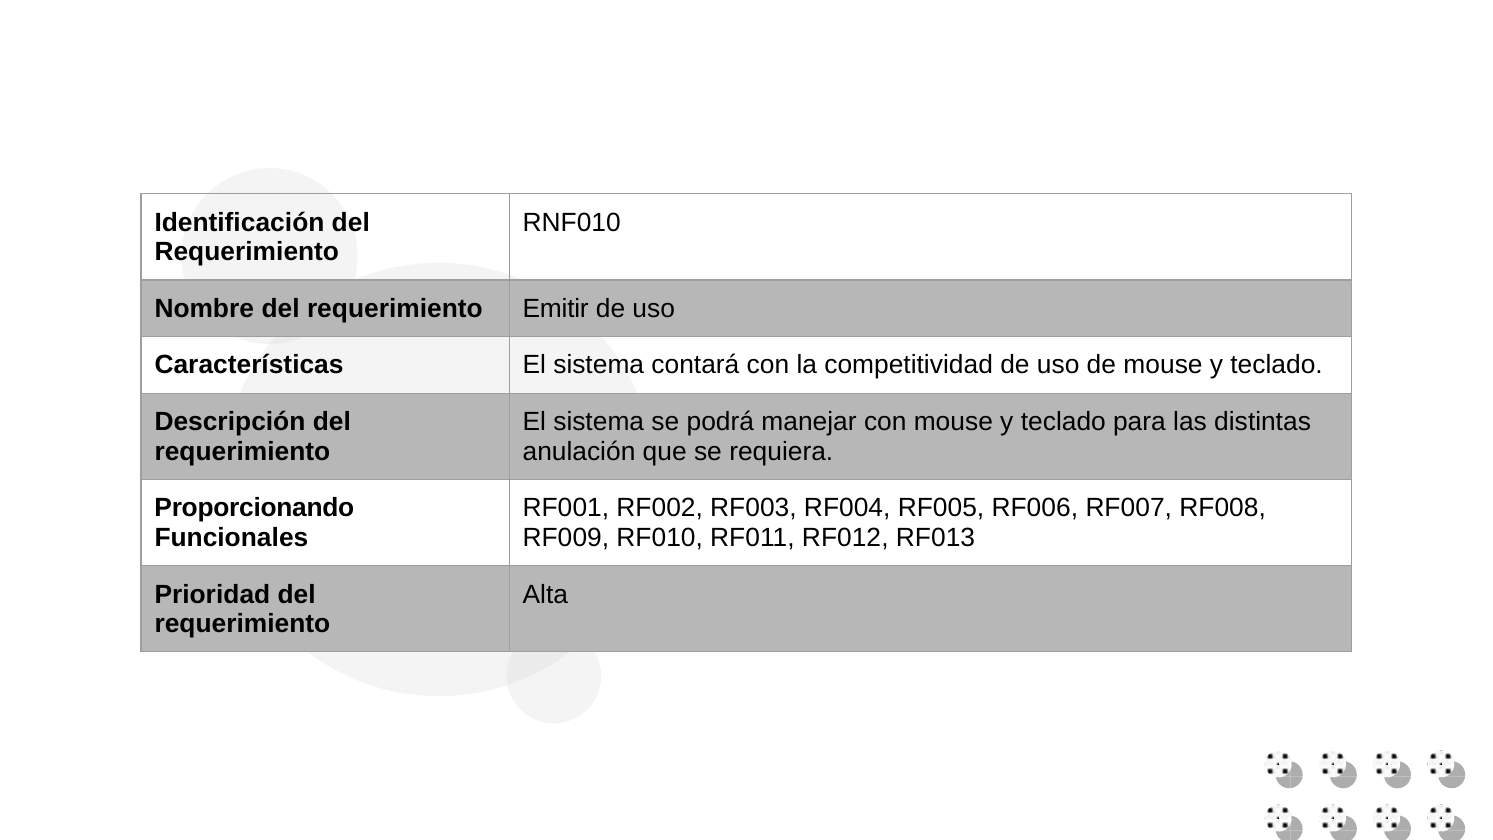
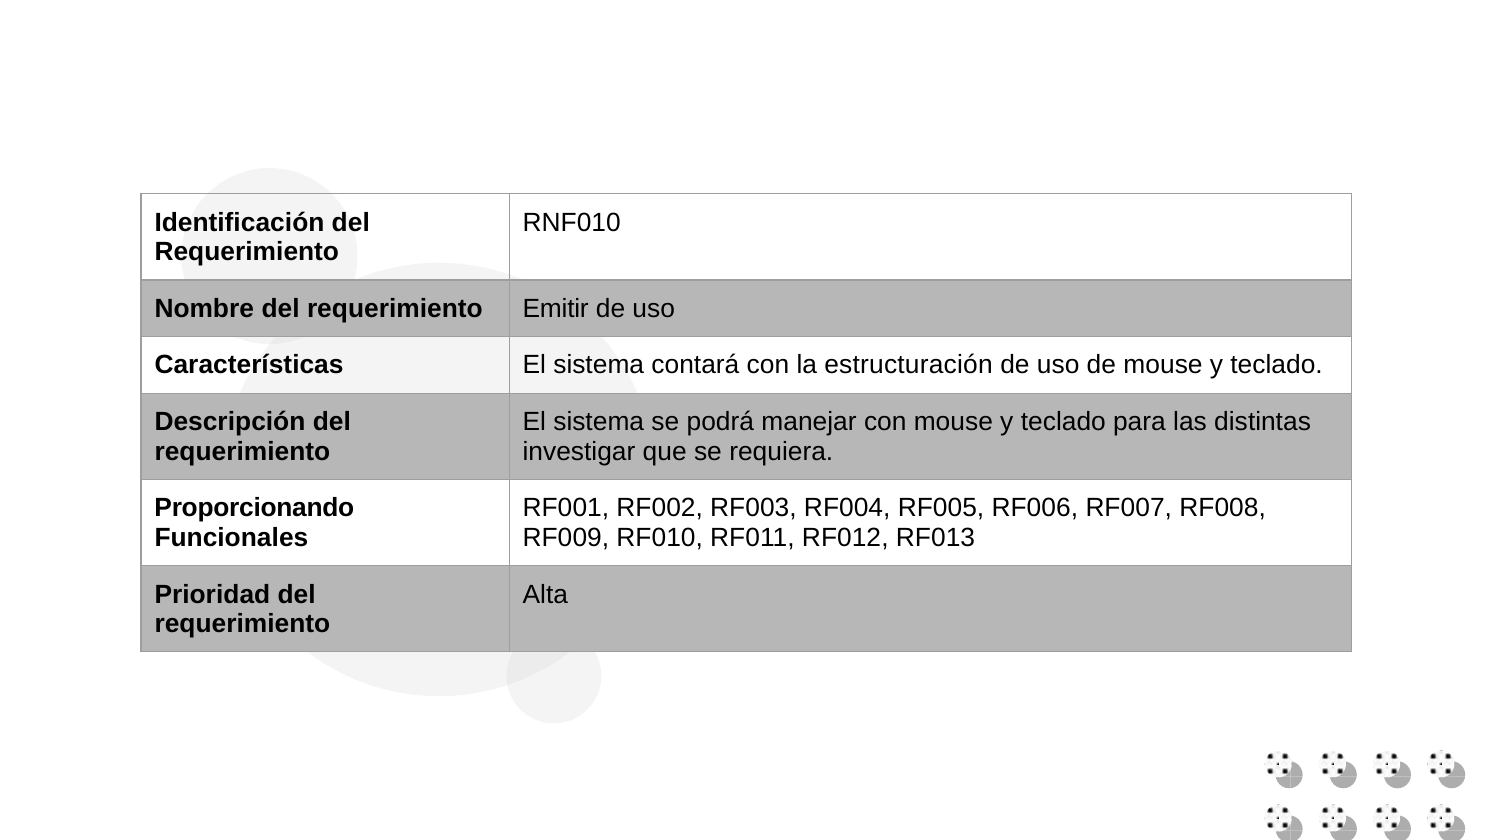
competitividad: competitividad -> estructuración (909, 365)
anulación: anulación -> investigar (579, 451)
